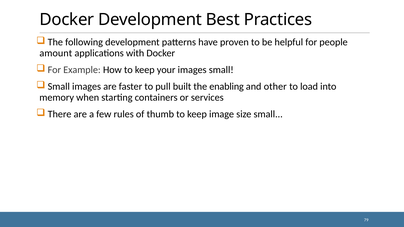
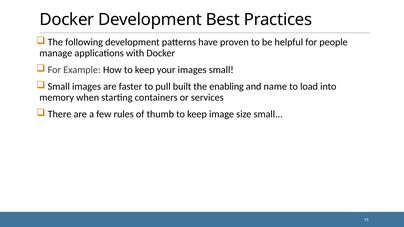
amount: amount -> manage (56, 53)
other: other -> name (275, 87)
